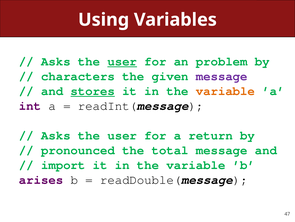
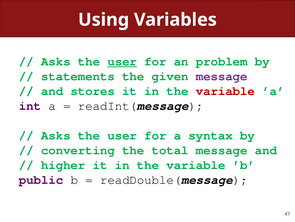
characters: characters -> statements (78, 76)
stores underline: present -> none (93, 91)
variable colour: orange -> red (225, 91)
return: return -> syntax (211, 135)
pronounced: pronounced -> converting (78, 150)
import: import -> higher (63, 165)
arises: arises -> public (41, 179)
